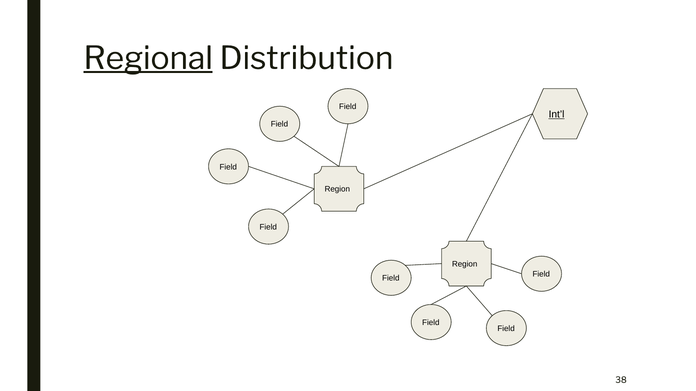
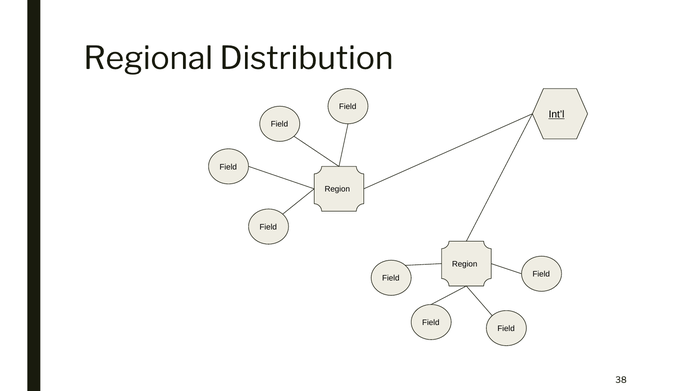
Regional underline: present -> none (148, 59)
